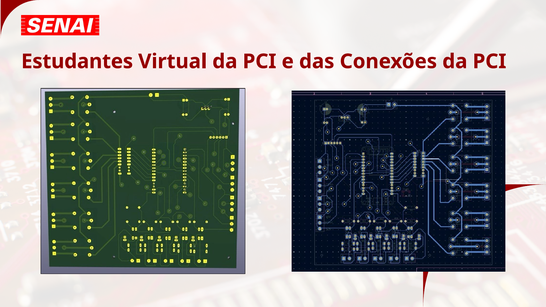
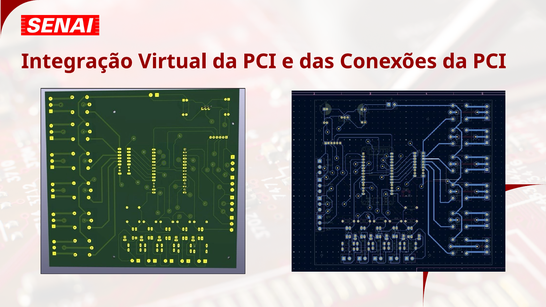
Estudantes: Estudantes -> Integração (77, 61)
